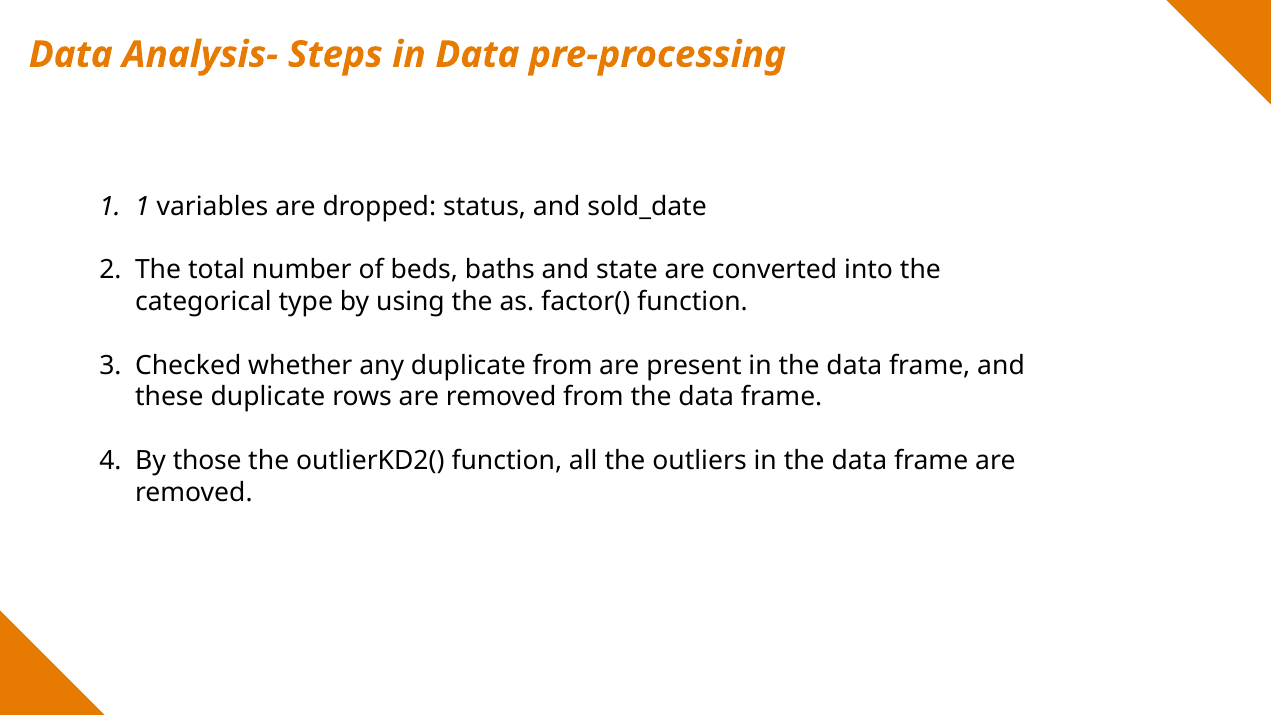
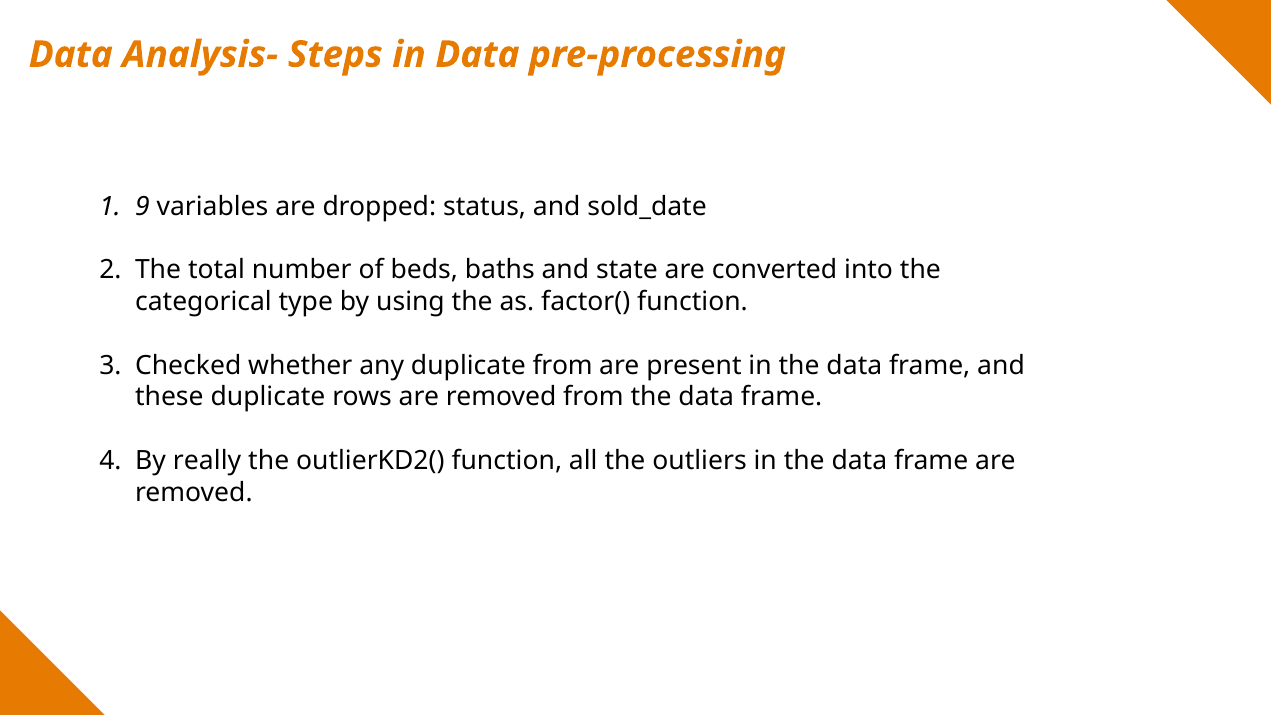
1: 1 -> 9 (142, 206)
those: those -> really (207, 461)
